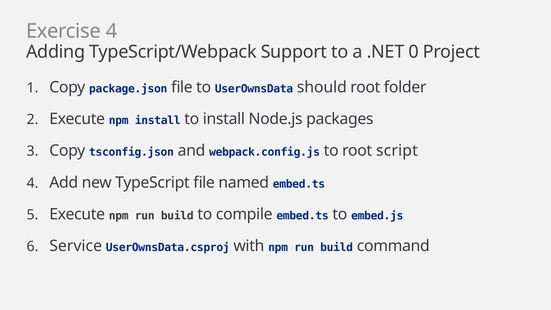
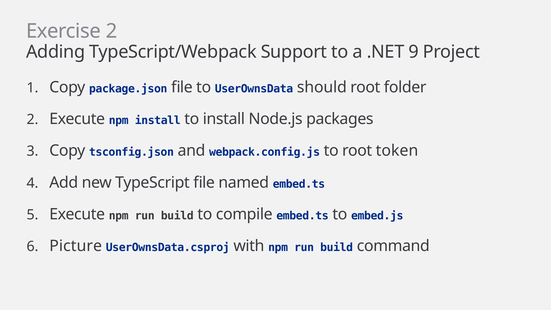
Exercise 4: 4 -> 2 (112, 31)
0: 0 -> 9 (414, 52)
script: script -> token (397, 151)
Service: Service -> Picture (76, 246)
